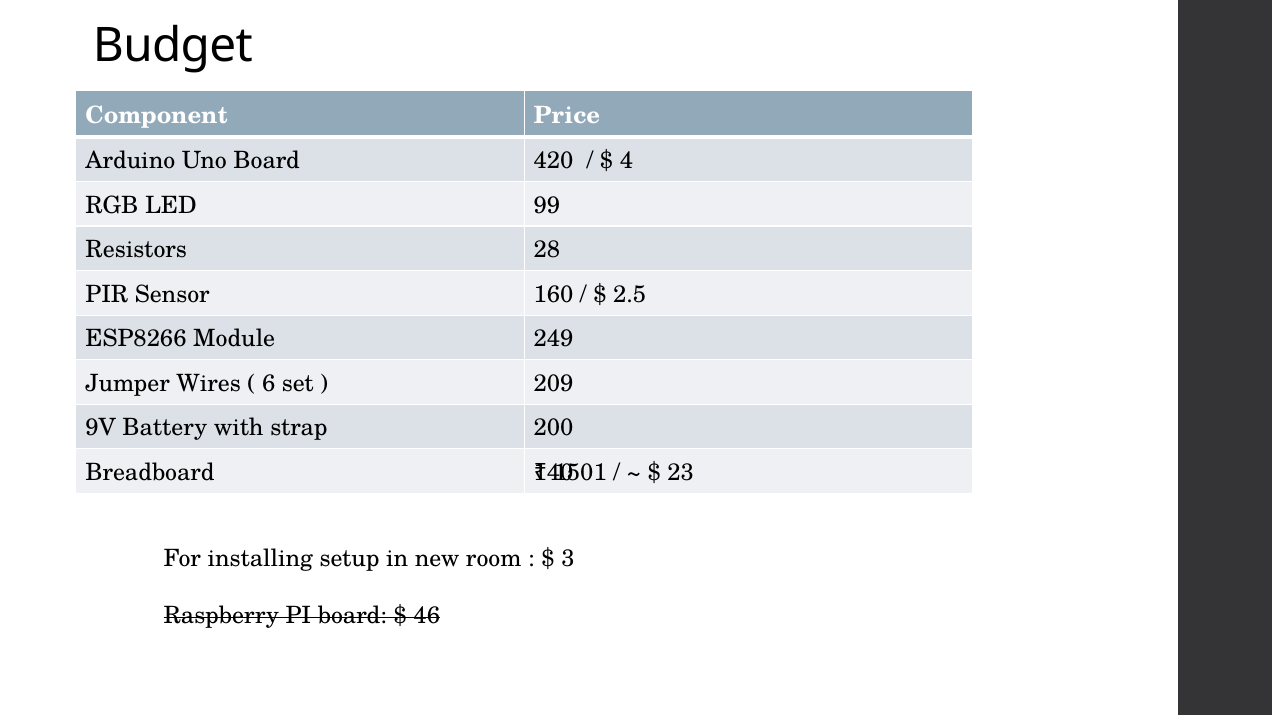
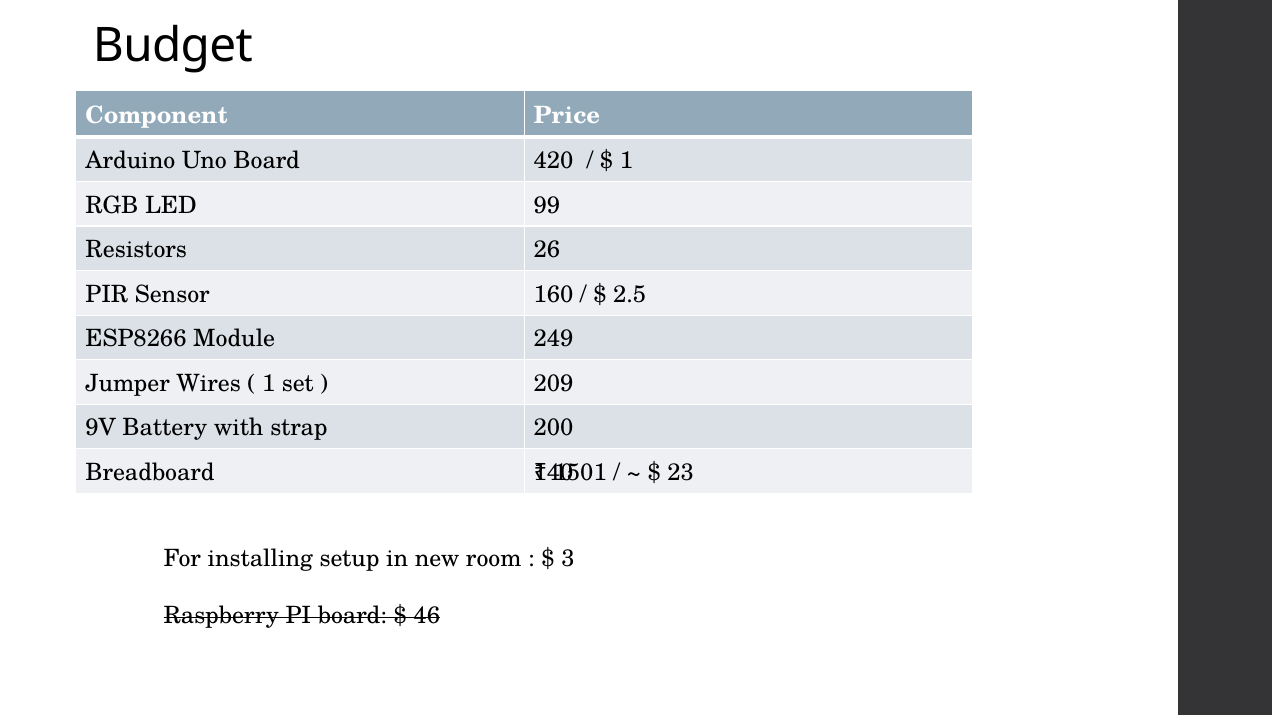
4: 4 -> 1 (626, 161)
28: 28 -> 26 (547, 250)
6: 6 -> 1 (269, 384)
